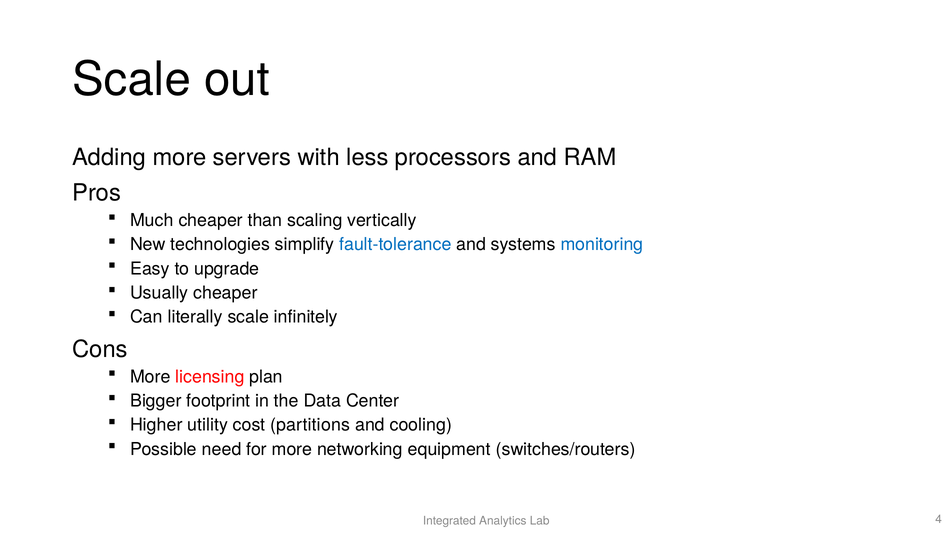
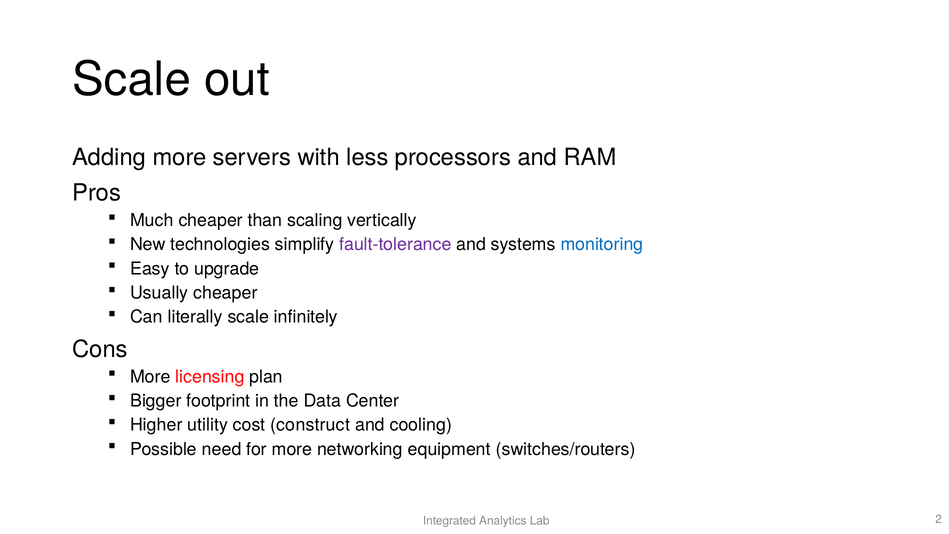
fault-tolerance colour: blue -> purple (395, 244)
partitions: partitions -> construct (310, 425)
4: 4 -> 2 (939, 519)
